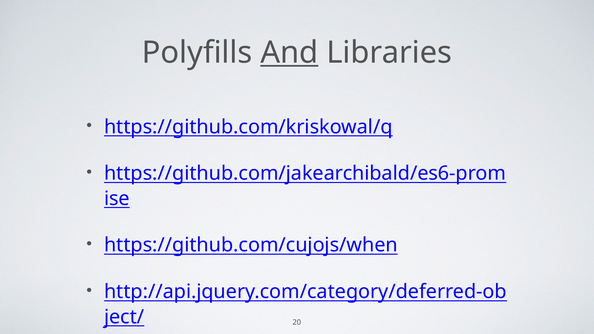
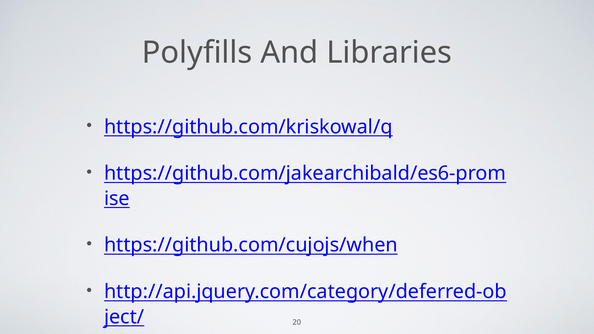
And underline: present -> none (289, 53)
